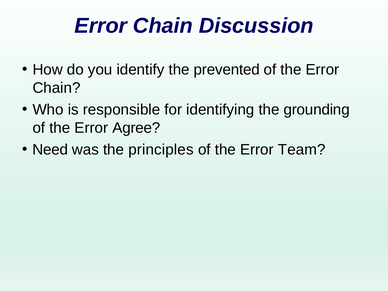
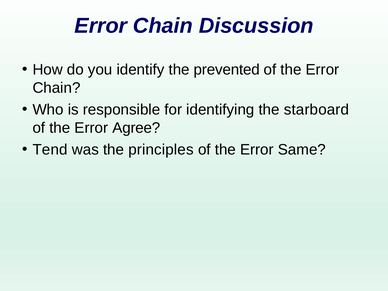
grounding: grounding -> starboard (316, 110)
Need: Need -> Tend (50, 150)
Team: Team -> Same (302, 150)
